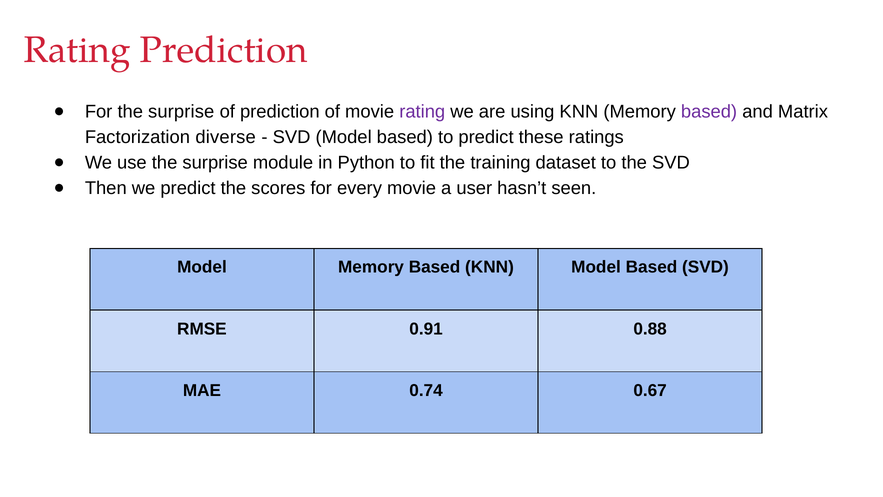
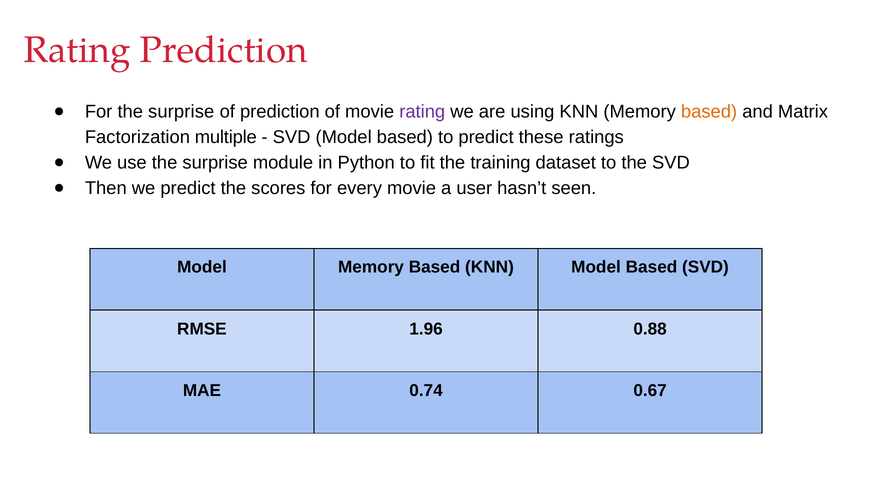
based colour: purple -> orange (709, 112)
diverse: diverse -> multiple (226, 137)
0.91: 0.91 -> 1.96 (426, 329)
